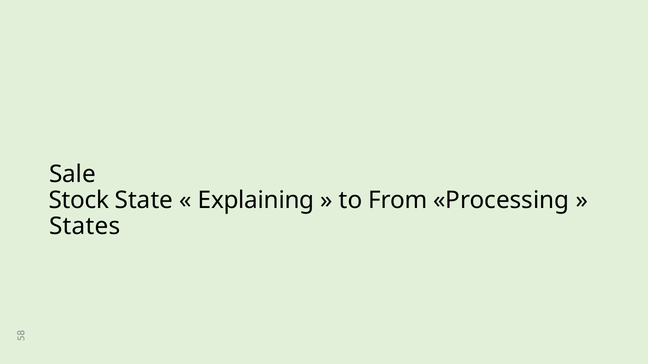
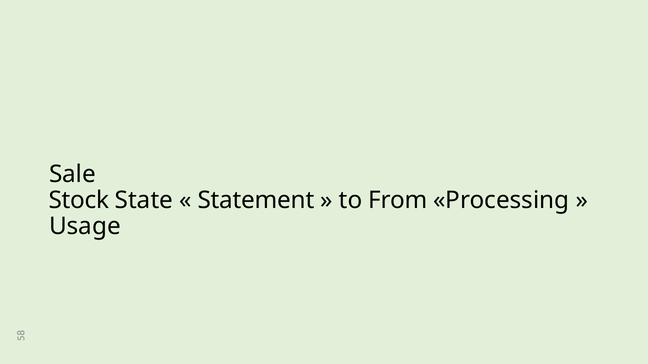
Explaining: Explaining -> Statement (256, 201)
States: States -> Usage (85, 227)
